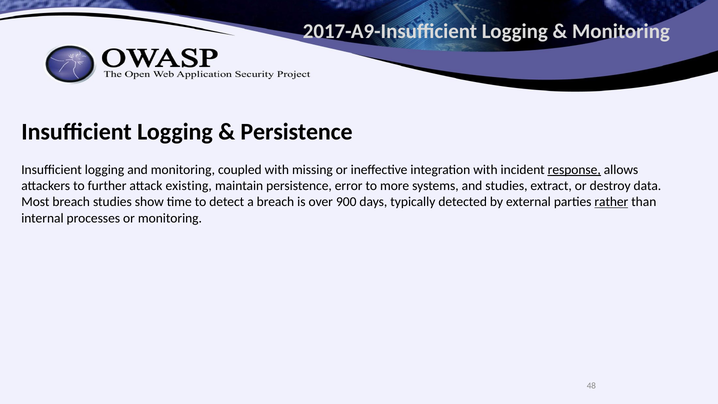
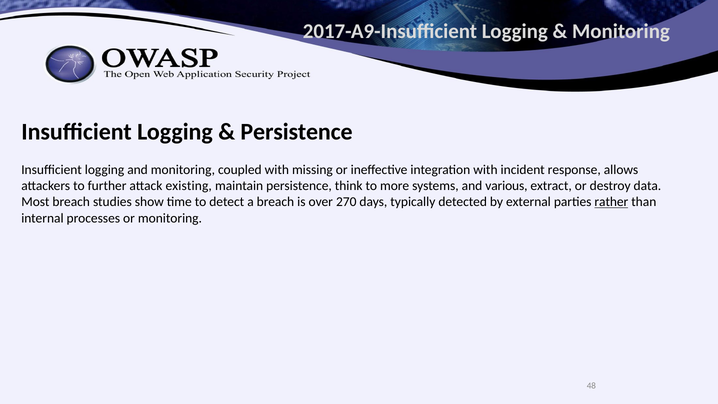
response underline: present -> none (574, 170)
error: error -> think (349, 186)
and studies: studies -> various (506, 186)
900: 900 -> 270 (346, 202)
